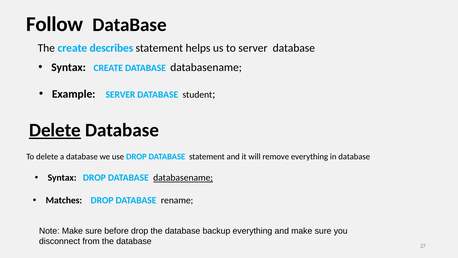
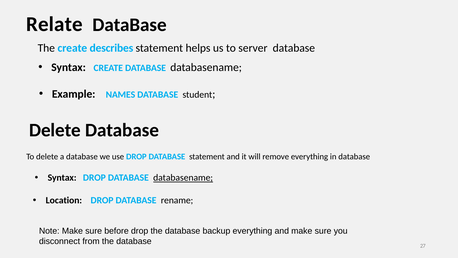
Follow: Follow -> Relate (55, 24)
Example SERVER: SERVER -> NAMES (120, 94)
Delete underline: present -> none (55, 130)
Matches: Matches -> Location (64, 200)
